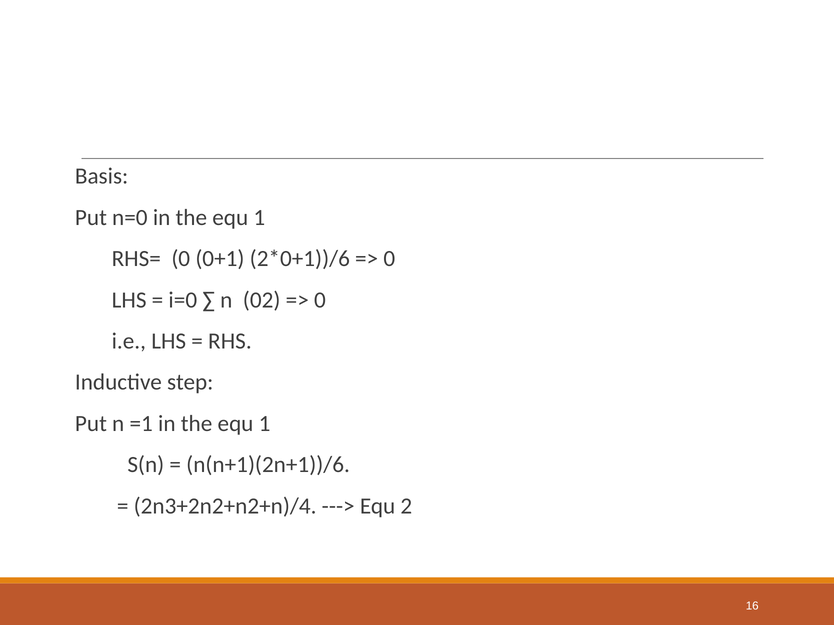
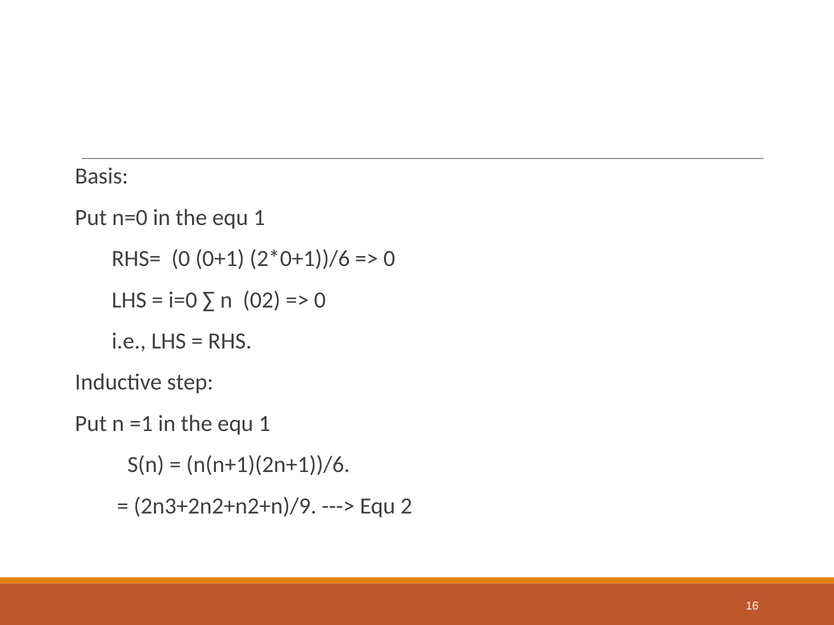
2n3+2n2+n2+n)/4: 2n3+2n2+n2+n)/4 -> 2n3+2n2+n2+n)/9 (225, 506)
